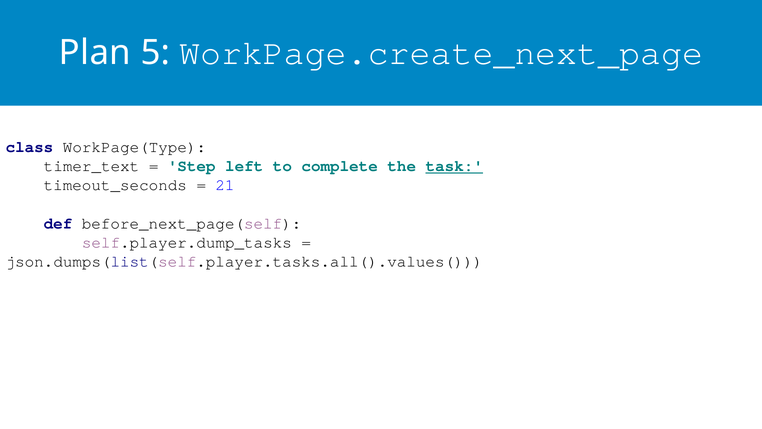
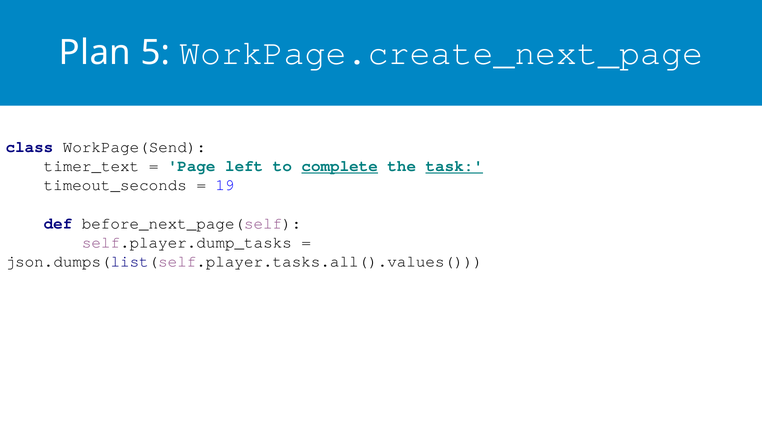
WorkPage(Type: WorkPage(Type -> WorkPage(Send (134, 147)
Step: Step -> Page (192, 166)
complete underline: none -> present (340, 166)
21: 21 -> 19 (225, 185)
